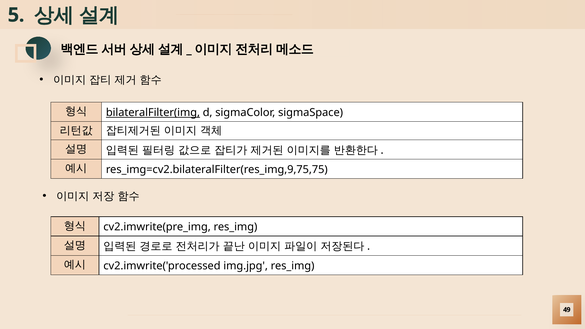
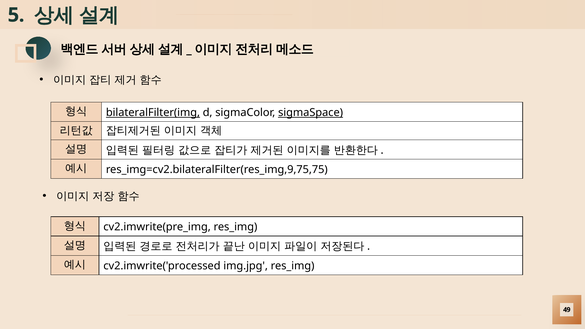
sigmaSpace underline: none -> present (311, 113)
